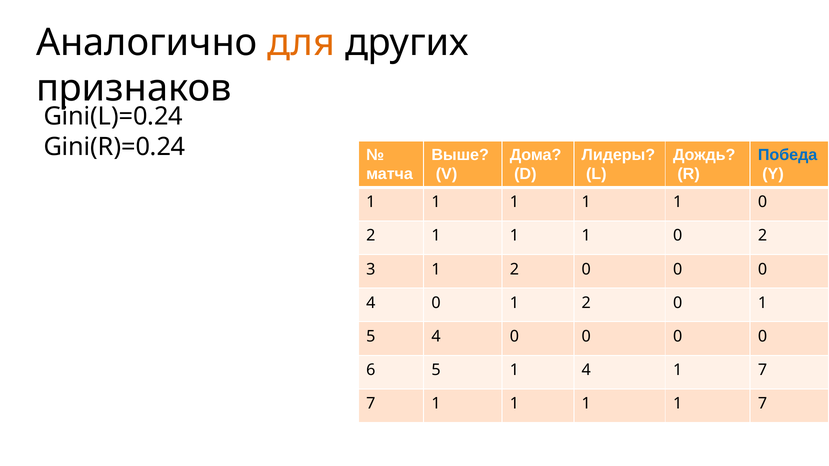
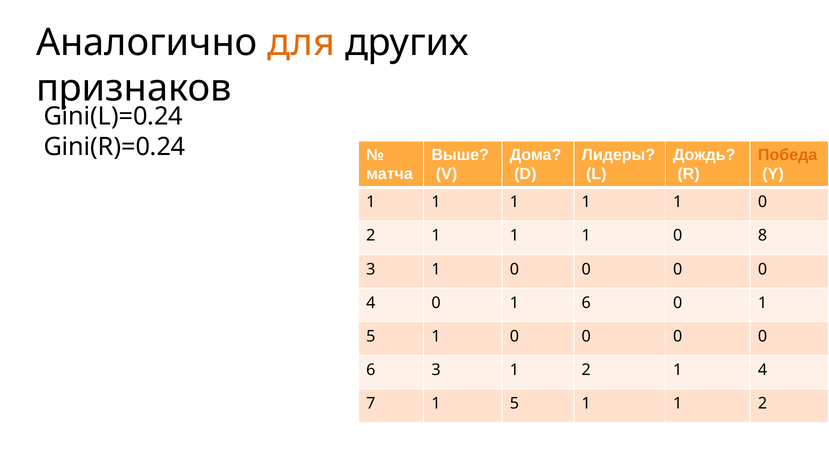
Победа colour: blue -> orange (788, 155)
2: 2 -> 8 (763, 236)
3 1 2: 2 -> 0 (514, 269)
0 1 2: 2 -> 6 (586, 303)
4: 4 -> 1 (436, 337)
6 5: 5 -> 3 (436, 370)
4: 4 -> 2 (586, 370)
7: 7 -> 4 (763, 370)
7 1 1: 1 -> 5 (514, 404)
1 1 7: 7 -> 2 (763, 404)
